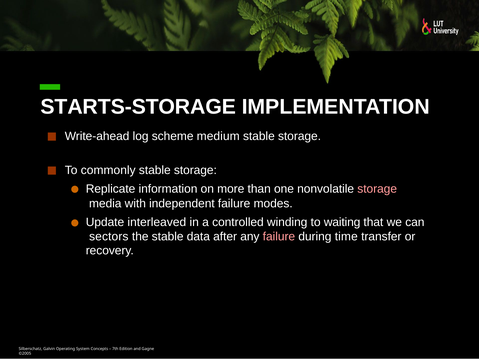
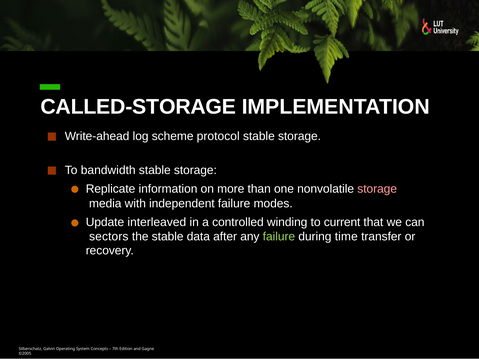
STARTS-STORAGE: STARTS-STORAGE -> CALLED-STORAGE (138, 107)
medium: medium -> protocol (218, 136)
commonly: commonly -> bandwidth (108, 170)
waiting: waiting -> current (342, 222)
failure colour: pink -> light green (279, 237)
